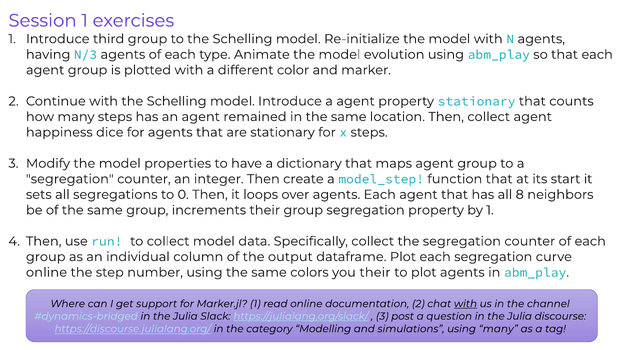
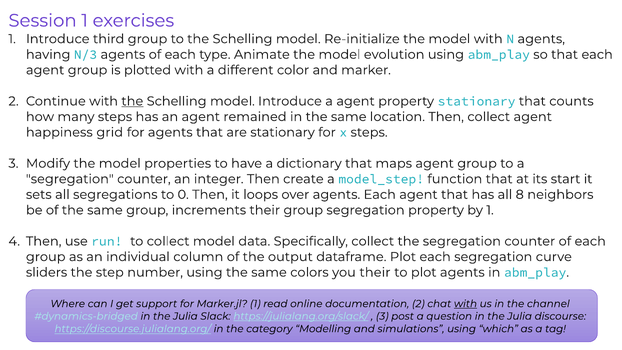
the underline: none -> present (132, 101)
dice: dice -> grid (110, 132)
online: online -> sliders (47, 272)
using many: many -> which (498, 329)
